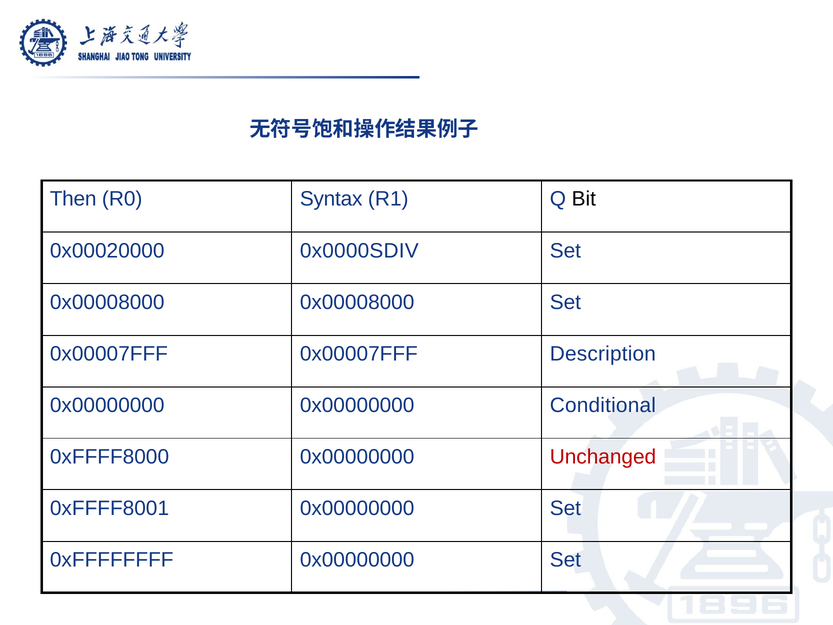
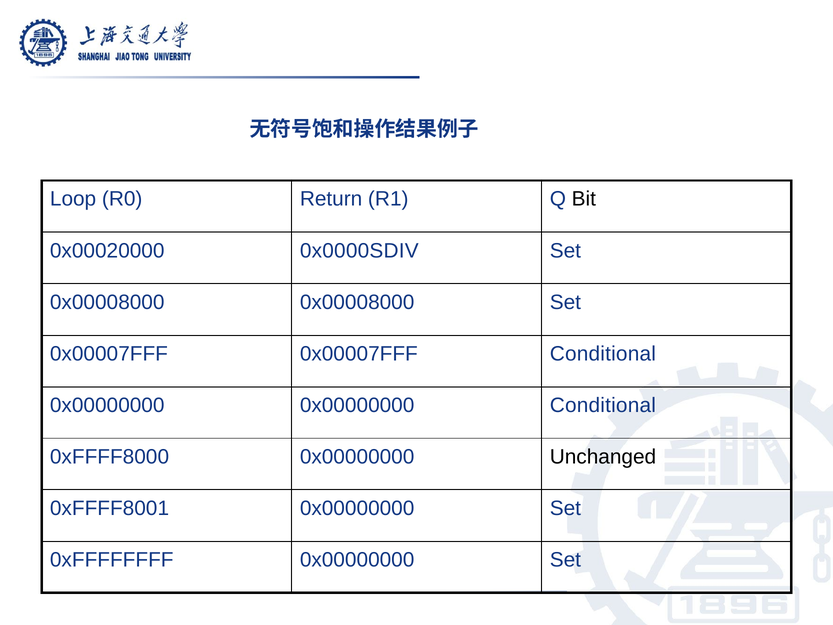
Then: Then -> Loop (73, 199)
Syntax: Syntax -> Return (331, 199)
0x00007FFF Description: Description -> Conditional (603, 354)
Unchanged colour: red -> black (603, 457)
